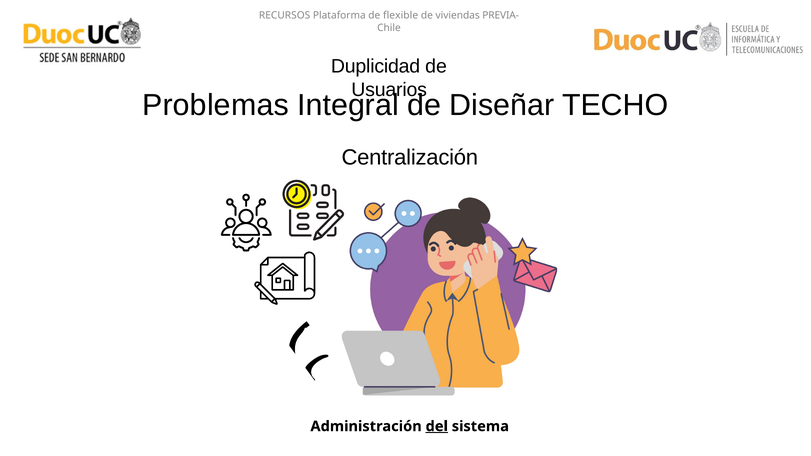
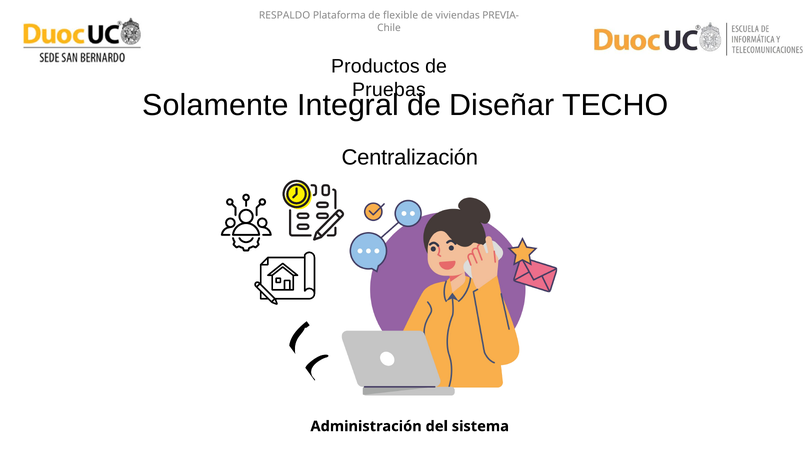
RECURSOS: RECURSOS -> RESPALDO (285, 16)
Duplicidad: Duplicidad -> Productos (375, 66)
Usuarios: Usuarios -> Pruebas (389, 90)
Problemas: Problemas -> Solamente (215, 105)
del underline: present -> none (437, 426)
